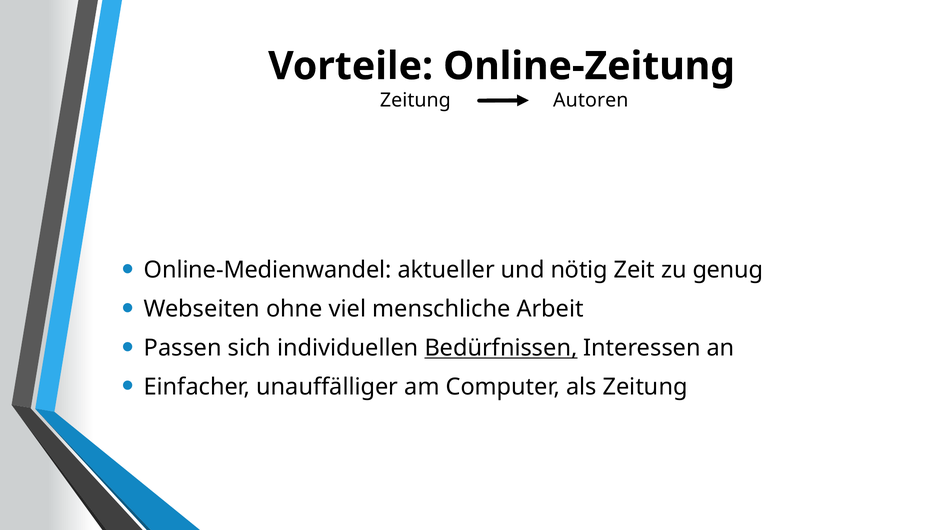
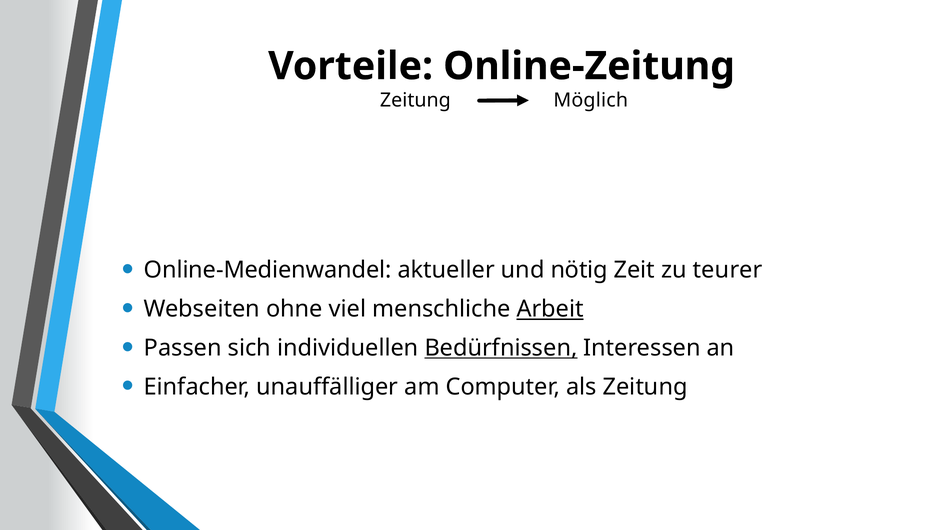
Autoren: Autoren -> Möglich (591, 100)
genug: genug -> teurer (728, 270)
Arbeit underline: none -> present (550, 309)
